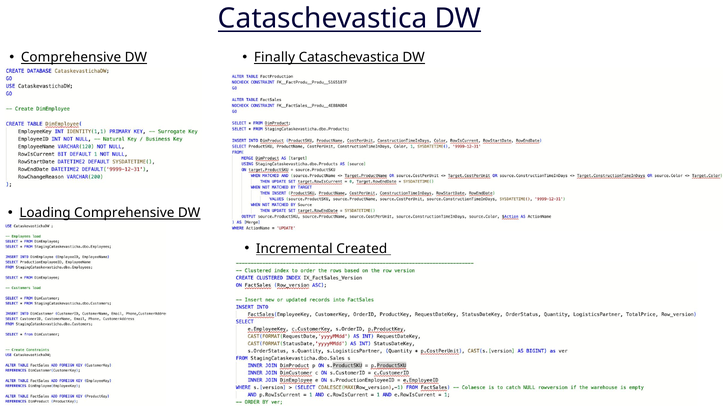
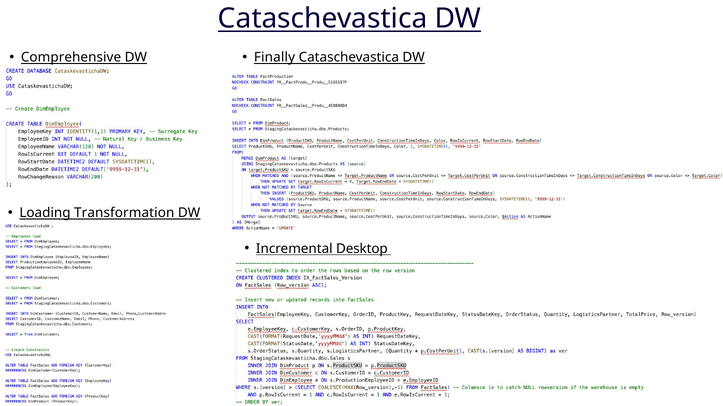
Loading Comprehensive: Comprehensive -> Transformation (124, 213)
Created: Created -> Desktop (362, 249)
